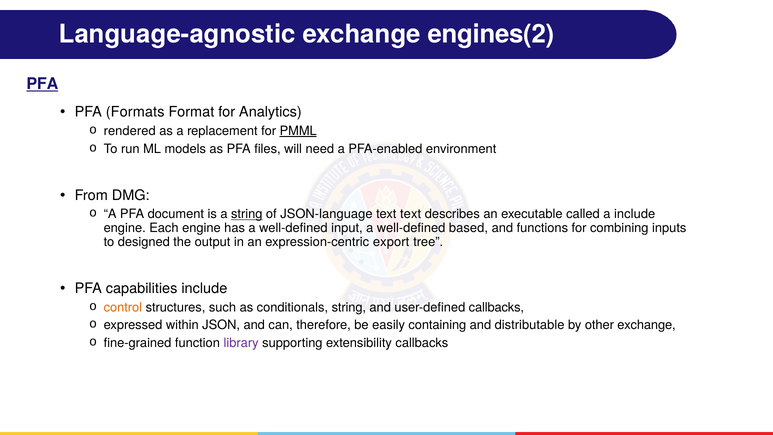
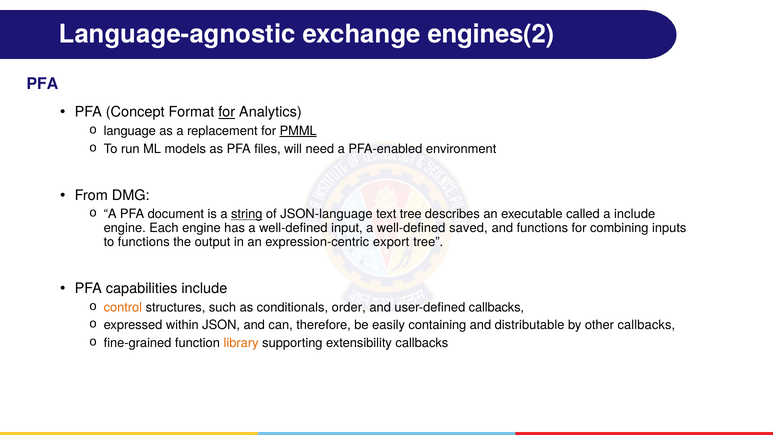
PFA underline: present -> none (42, 84)
Formats: Formats -> Concept (135, 112)
for underline: none -> present (227, 112)
rendered: rendered -> language (130, 131)
text text: text -> tree (411, 214)
based: based -> saved (468, 228)
to designed: designed -> functions (144, 242)
conditionals string: string -> order (349, 307)
other exchange: exchange -> callbacks (646, 325)
library colour: purple -> orange (241, 343)
